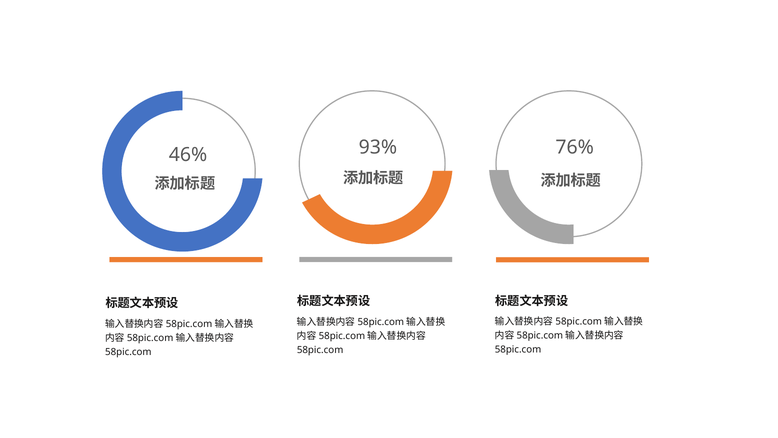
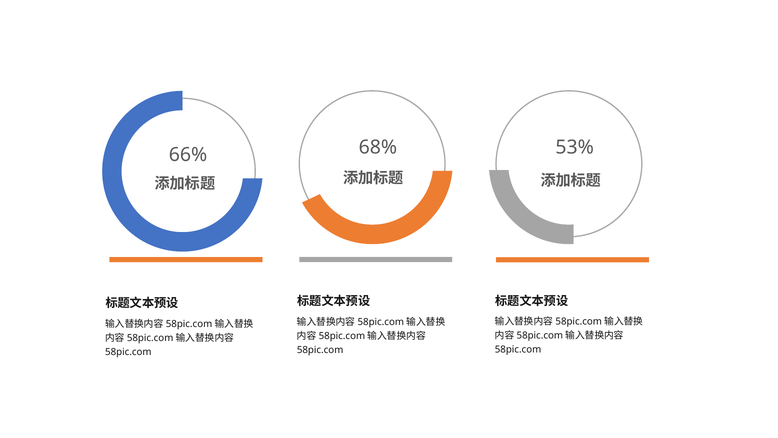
93%: 93% -> 68% (378, 147)
76%: 76% -> 53% (575, 147)
46%: 46% -> 66% (188, 155)
